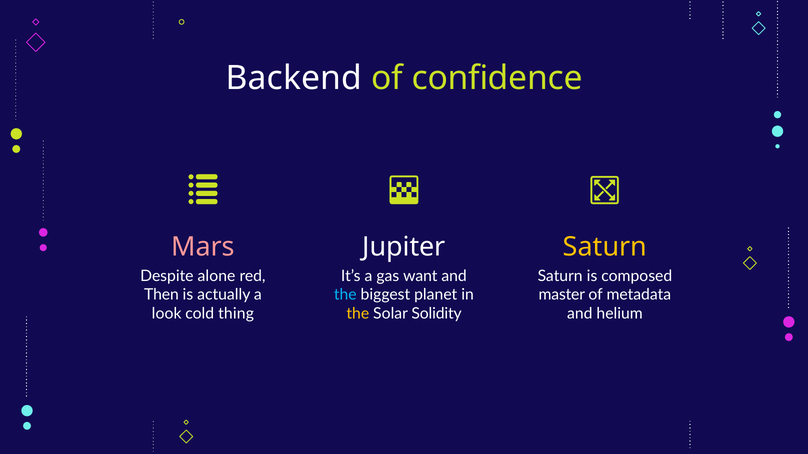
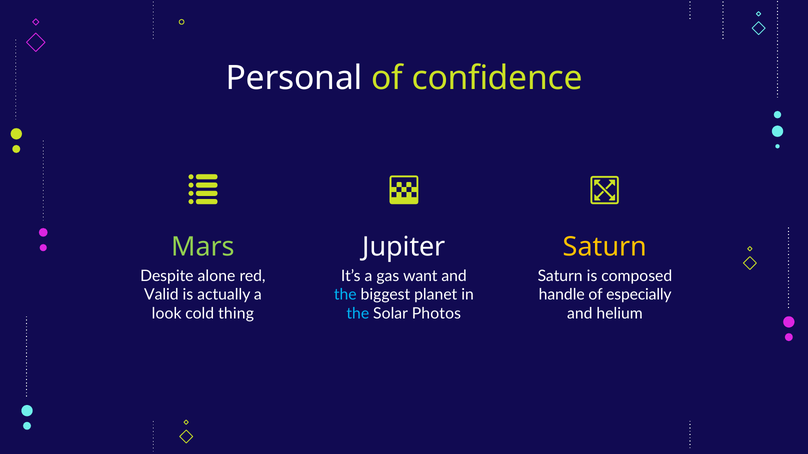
Backend: Backend -> Personal (294, 78)
Mars colour: pink -> light green (203, 247)
Then: Then -> Valid (161, 295)
master: master -> handle (562, 295)
metadata: metadata -> especially (639, 295)
the colour: yellow -> light blue (358, 314)
Solidity: Solidity -> Photos (436, 314)
